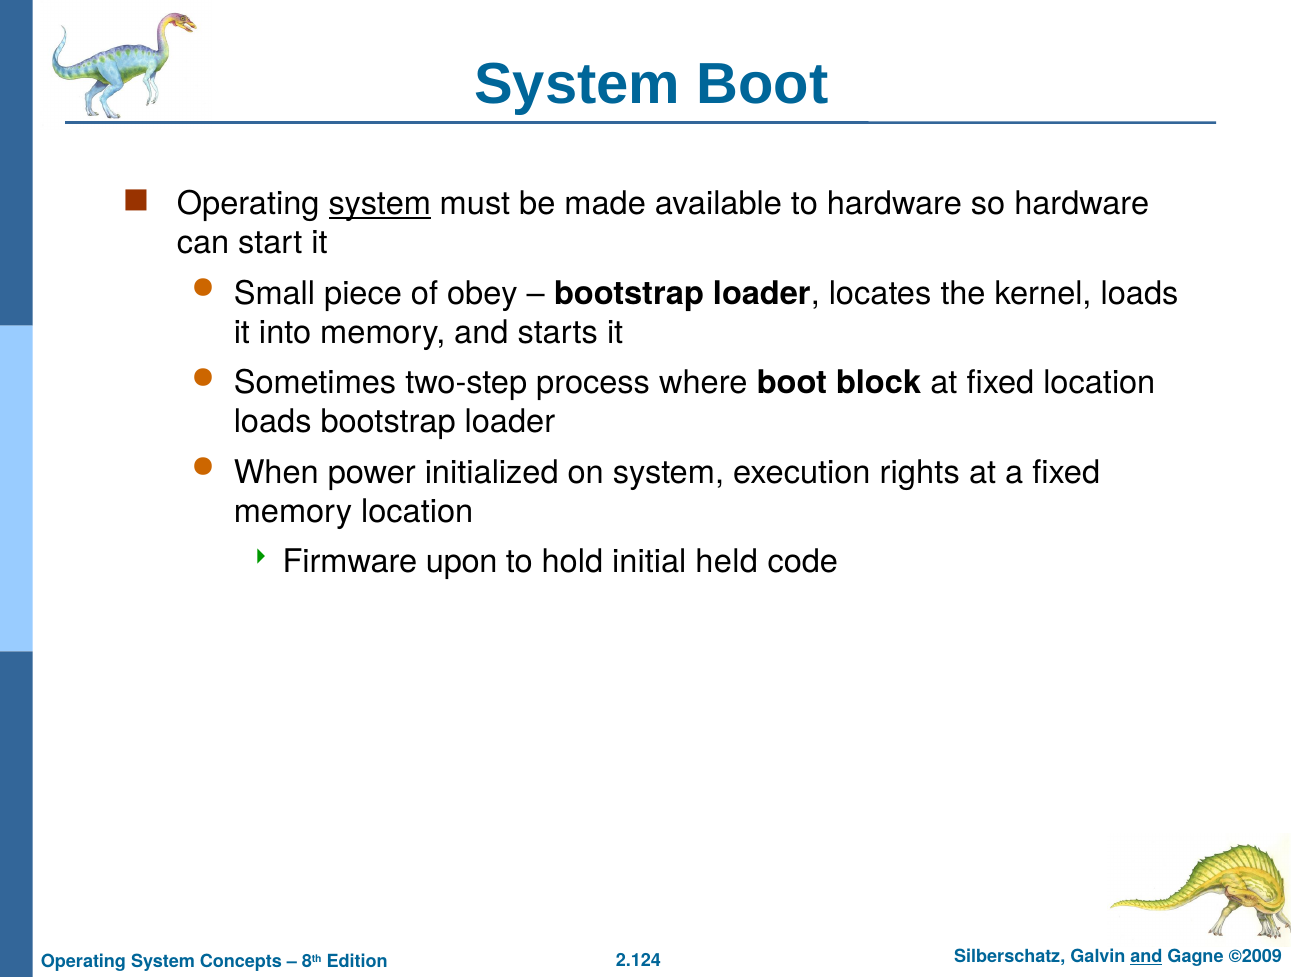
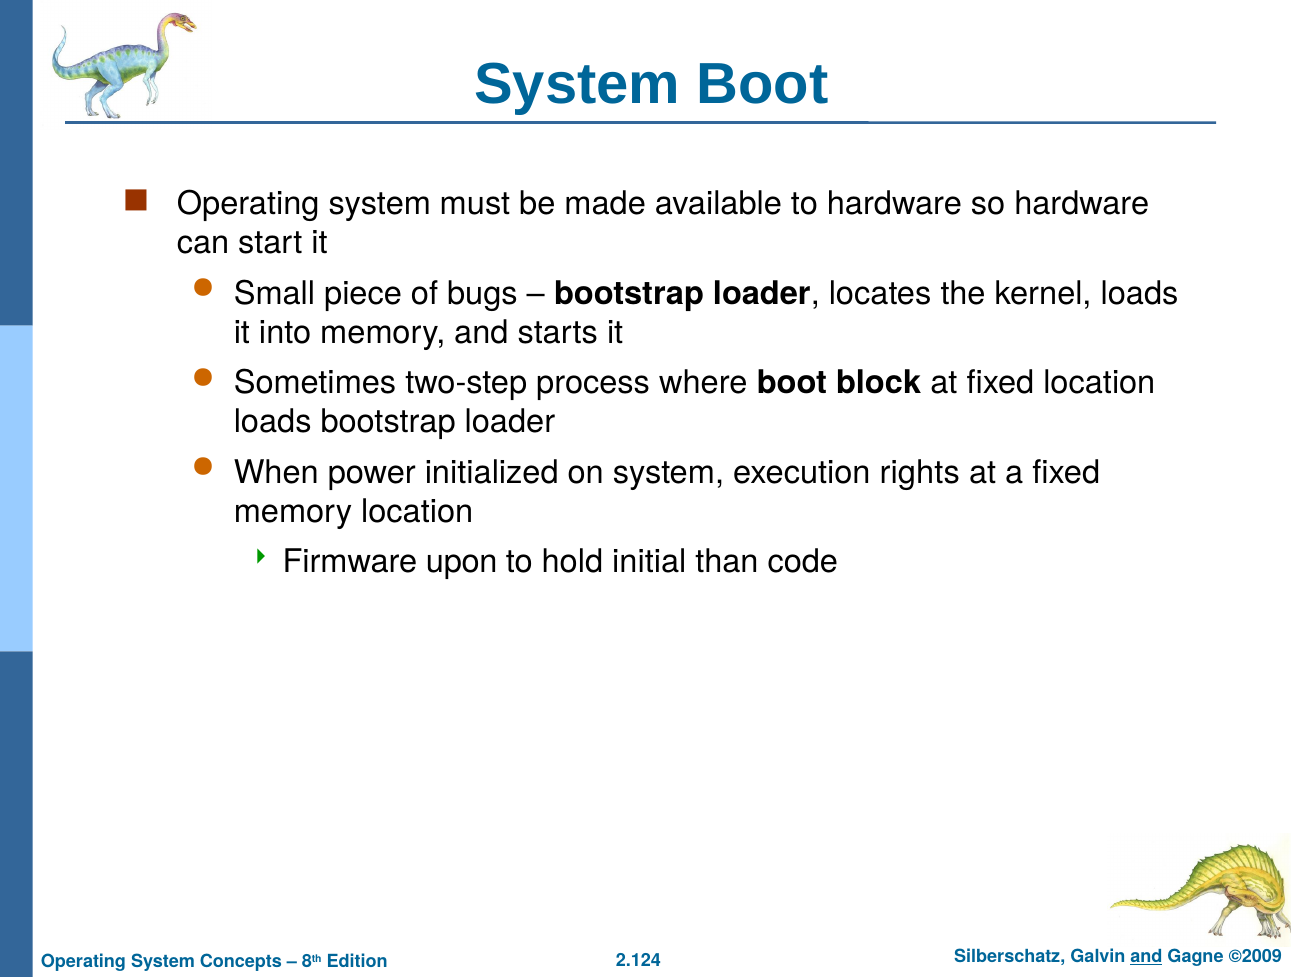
system underline: present -> none (380, 204)
obey: obey -> bugs (482, 294)
held: held -> than (727, 562)
